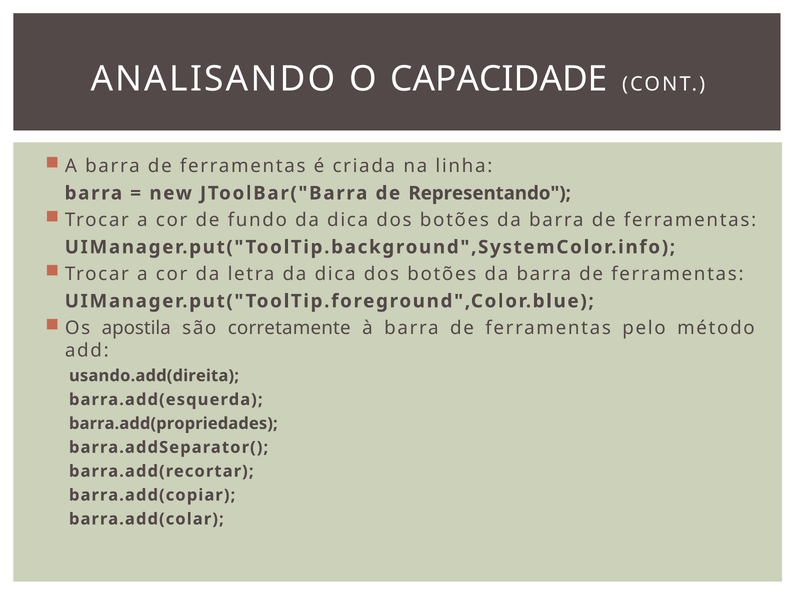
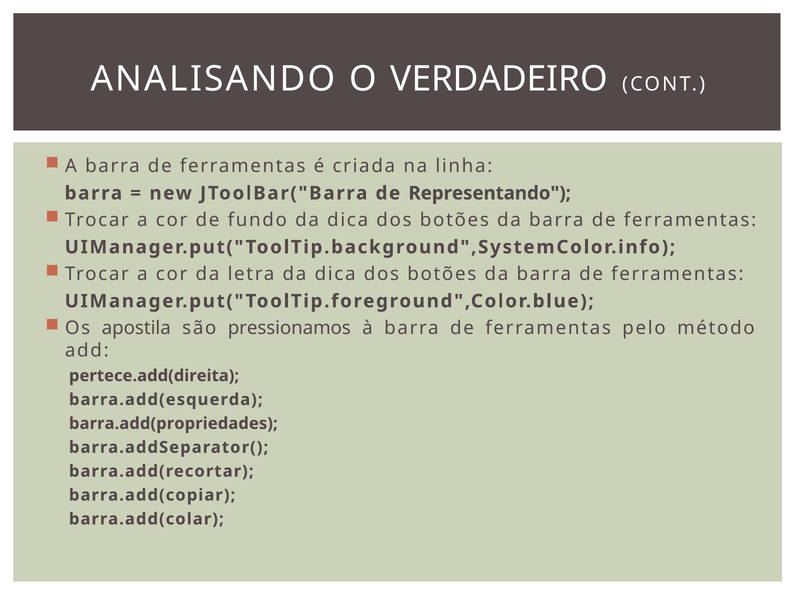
CAPACIDADE: CAPACIDADE -> VERDADEIRO (499, 79)
corretamente: corretamente -> pressionamos (289, 328)
usando.add(direita: usando.add(direita -> pertece.add(direita (154, 376)
